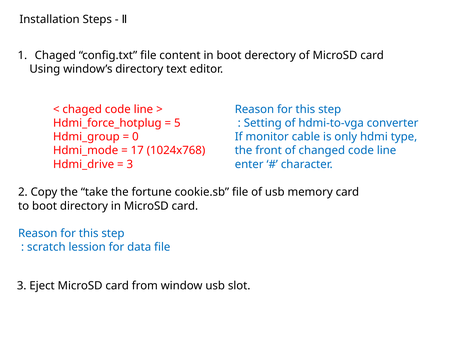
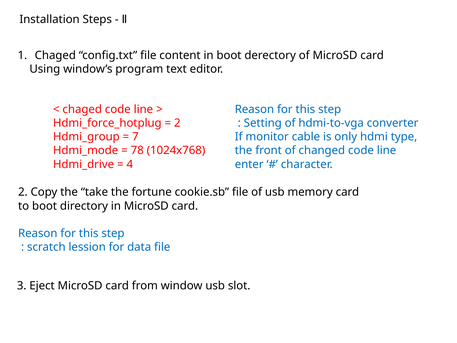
window’s directory: directory -> program (139, 69)
5: 5 -> 2 (177, 123)
0: 0 -> 7 (135, 137)
17: 17 -> 78 (137, 150)
3: 3 -> 4 (130, 164)
